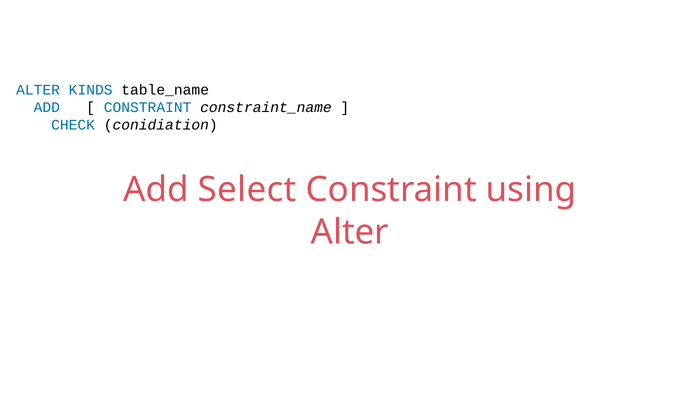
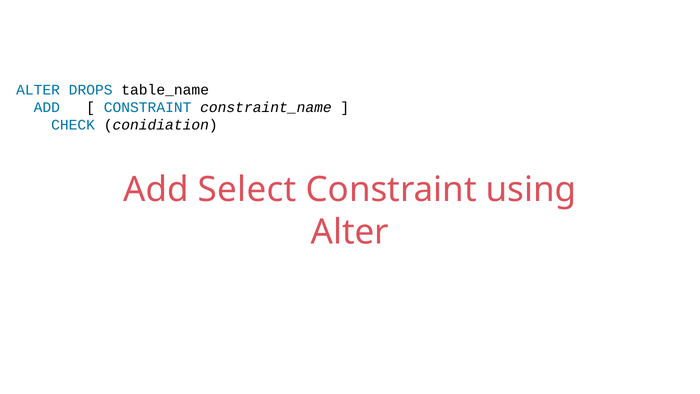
KINDS: KINDS -> DROPS (91, 90)
